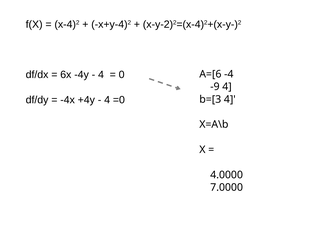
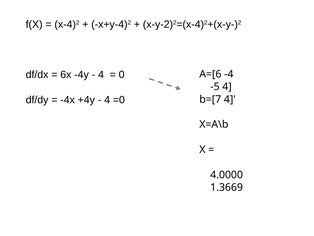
-9: -9 -> -5 (215, 87)
b=[3: b=[3 -> b=[7 (210, 99)
7.0000: 7.0000 -> 1.3669 (227, 187)
